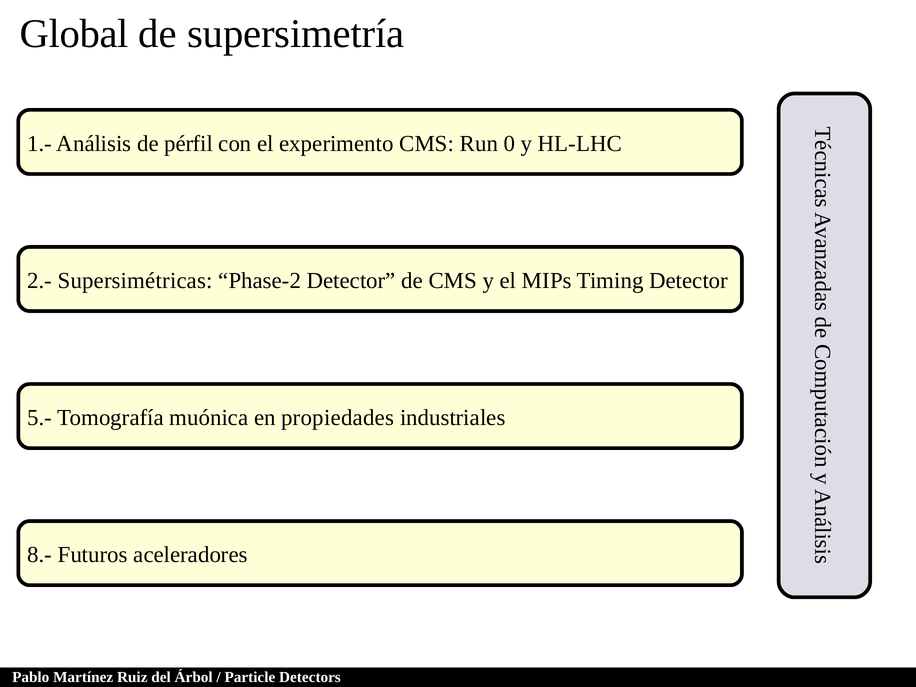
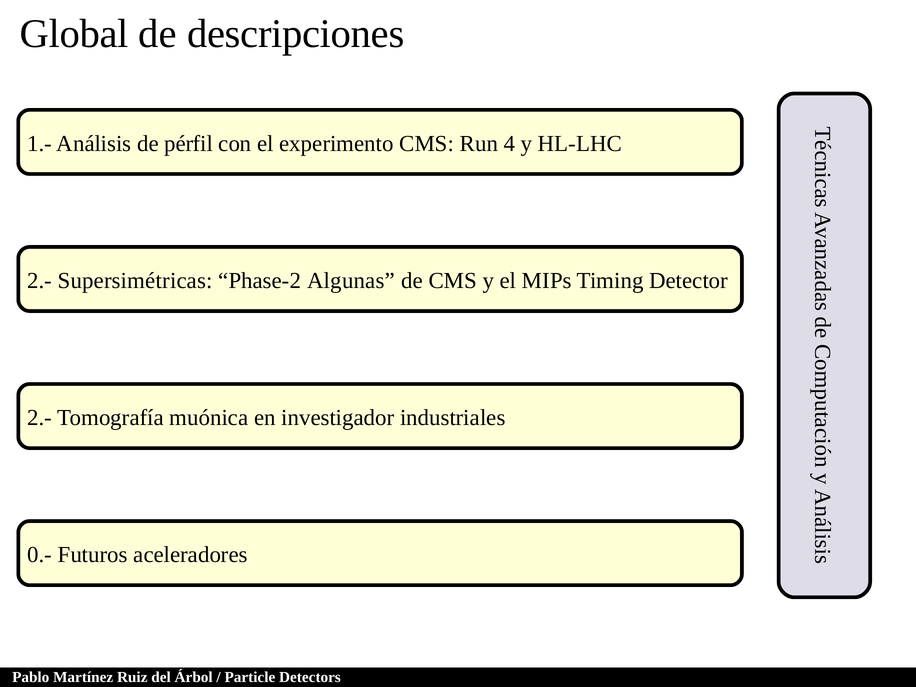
supersimetría: supersimetría -> descripciones (296, 34)
0: 0 -> 4 (509, 144)
Phase-2 Detector: Detector -> Algunas (351, 281)
5.-: 5.- -> 2.- (40, 418)
propiedades: propiedades -> investigador (338, 418)
8.-: 8.- -> 0.- (40, 555)
